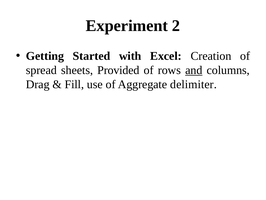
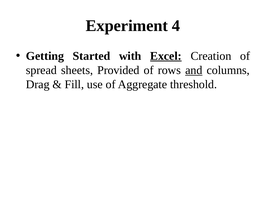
2: 2 -> 4 (176, 26)
Excel underline: none -> present (166, 56)
delimiter: delimiter -> threshold (194, 84)
